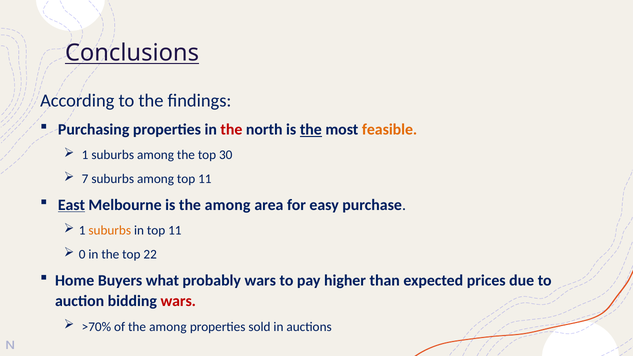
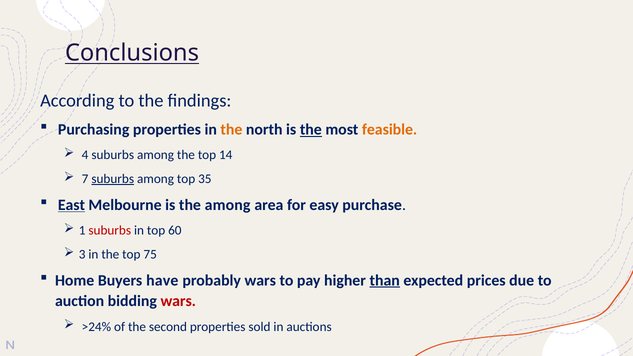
the colour: red -> orange (231, 129)
1: 1 -> 4 (85, 155)
30: 30 -> 14 (226, 155)
suburbs underline: none -> present (113, 179)
among top 11: 11 -> 35 (205, 179)
suburbs colour: orange -> red (110, 230)
in top 11: 11 -> 60 (175, 230)
0: 0 -> 3 (82, 254)
22: 22 -> 75 (150, 254)
what: what -> have (162, 280)
than underline: none -> present (385, 280)
>70%: >70% -> >24% (96, 327)
of the among: among -> second (168, 327)
